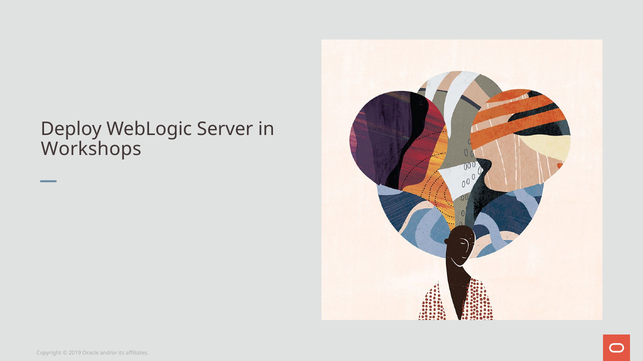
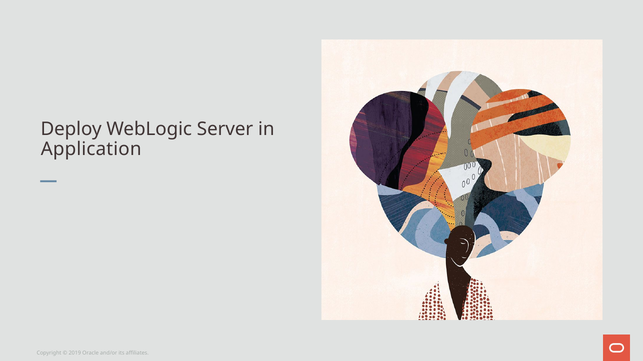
Workshops: Workshops -> Application (91, 150)
